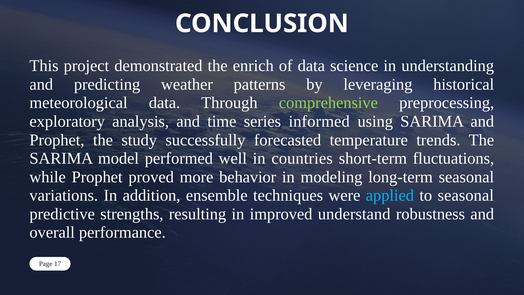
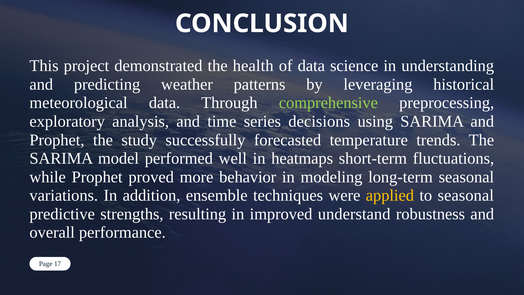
enrich: enrich -> health (253, 66)
informed: informed -> decisions (319, 121)
countries: countries -> heatmaps (302, 158)
applied colour: light blue -> yellow (390, 195)
